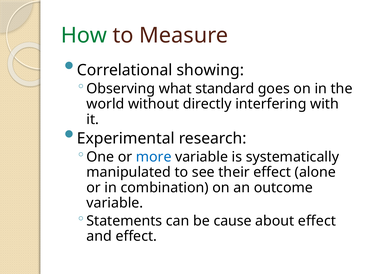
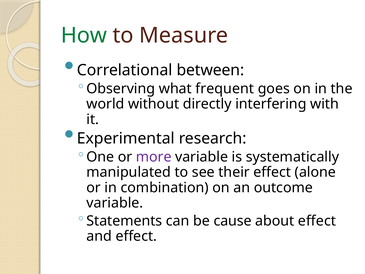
showing: showing -> between (210, 70)
standard: standard -> frequent (225, 89)
more colour: blue -> purple (154, 157)
